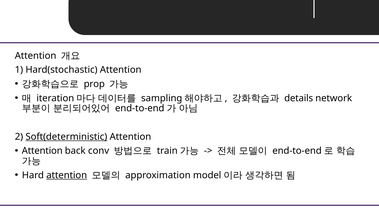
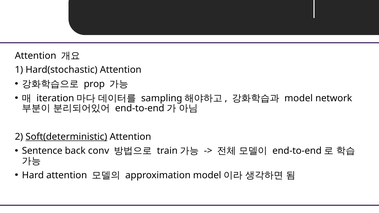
details: details -> model (299, 98)
Attention: Attention -> Sentence (42, 151)
attention underline: present -> none (67, 175)
